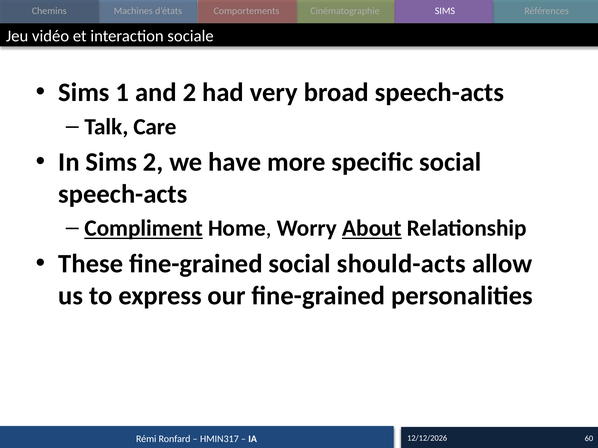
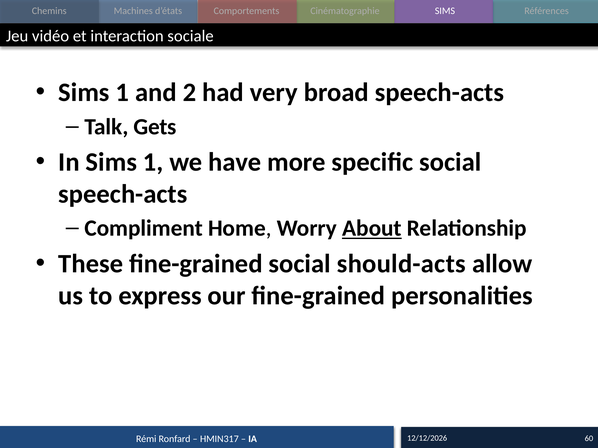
Care: Care -> Gets (155, 127)
In Sims 2: 2 -> 1 (153, 162)
Compliment underline: present -> none (144, 229)
